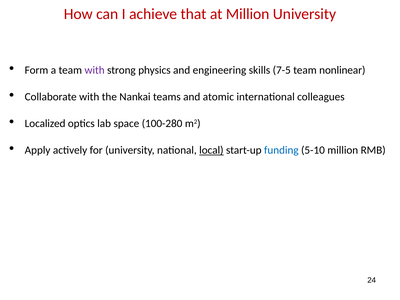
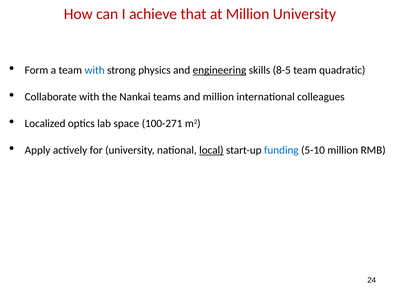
with colour: purple -> blue (95, 70)
engineering underline: none -> present (220, 70)
7-5: 7-5 -> 8-5 (282, 70)
nonlinear: nonlinear -> quadratic (342, 70)
and atomic: atomic -> million (218, 97)
100-280: 100-280 -> 100-271 (162, 124)
